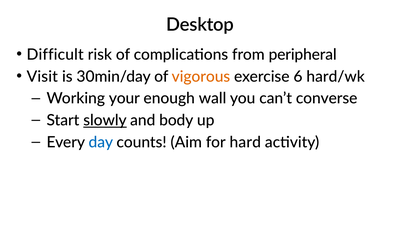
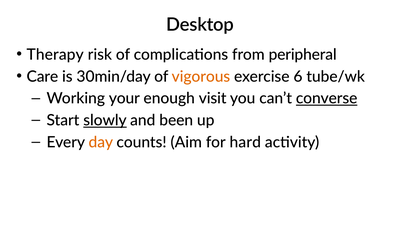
Difficult: Difficult -> Therapy (55, 55)
Visit: Visit -> Care (42, 76)
hard/wk: hard/wk -> tube/wk (336, 76)
wall: wall -> visit (213, 98)
converse underline: none -> present (327, 98)
body: body -> been (176, 120)
day colour: blue -> orange (101, 142)
